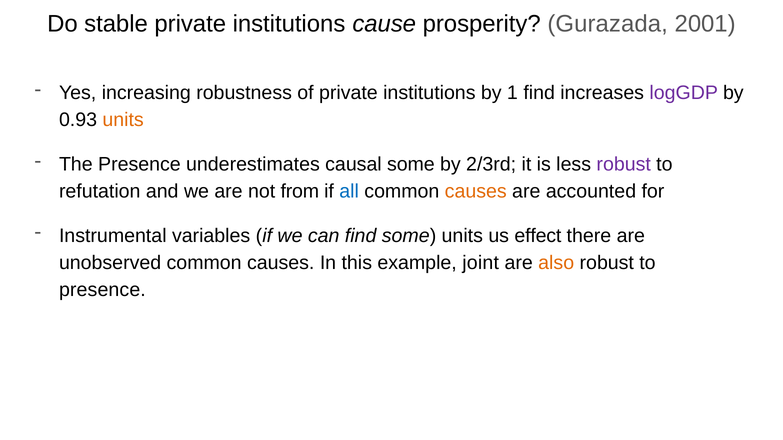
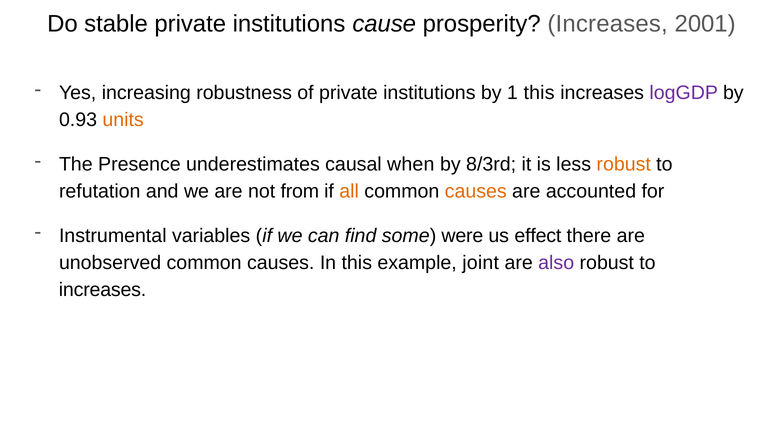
prosperity Gurazada: Gurazada -> Increases (608, 24)
1 find: find -> this (539, 93)
causal some: some -> when (411, 165)
2/3rd: 2/3rd -> 8/3rd (491, 165)
robust colour: purple -> orange (624, 165)
all colour: blue -> orange (349, 192)
some units: units -> were (462, 236)
also colour: orange -> purple (556, 263)
presence: presence -> increases (103, 290)
